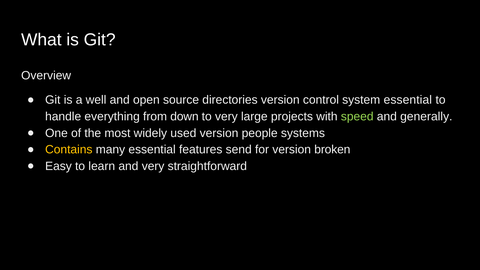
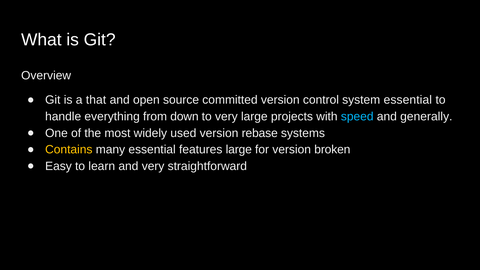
well: well -> that (96, 100)
directories: directories -> committed (230, 100)
speed colour: light green -> light blue (357, 117)
people: people -> rebase (260, 133)
features send: send -> large (239, 150)
